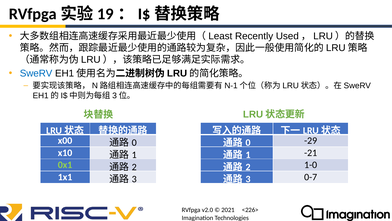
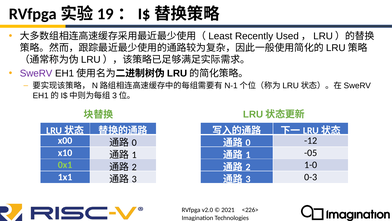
SweRV colour: blue -> purple (36, 73)
-29: -29 -> -12 (311, 140)
-21: -21 -> -05 (311, 152)
0-7: 0-7 -> 0-3 (311, 177)
